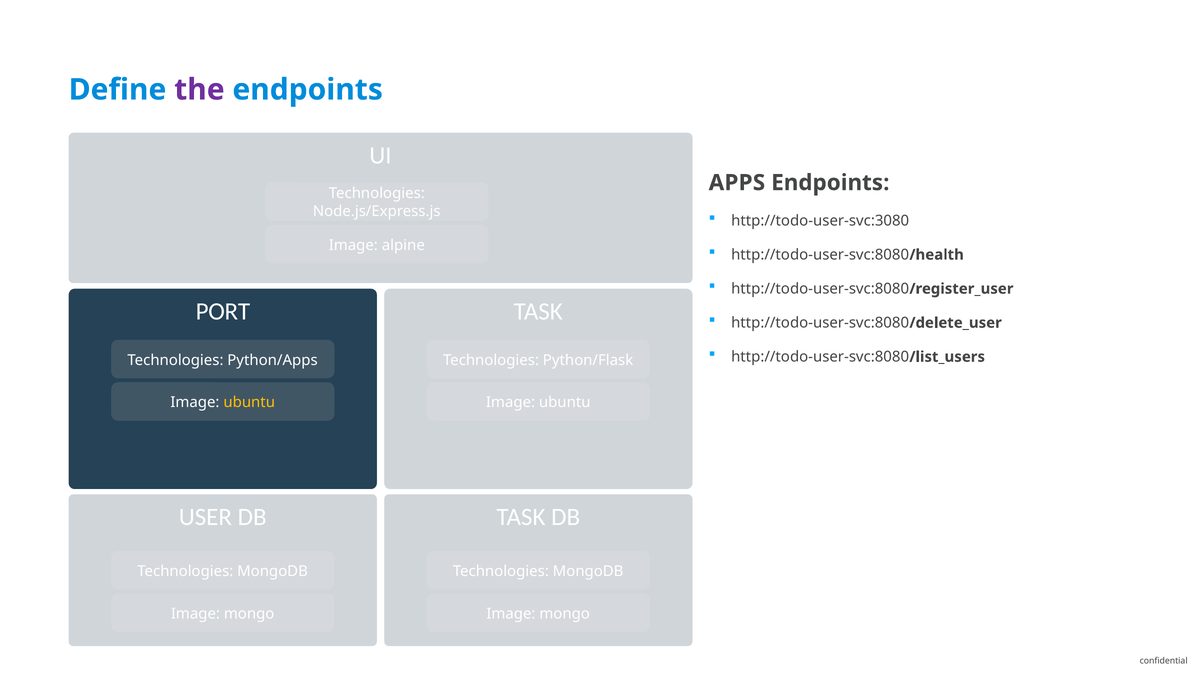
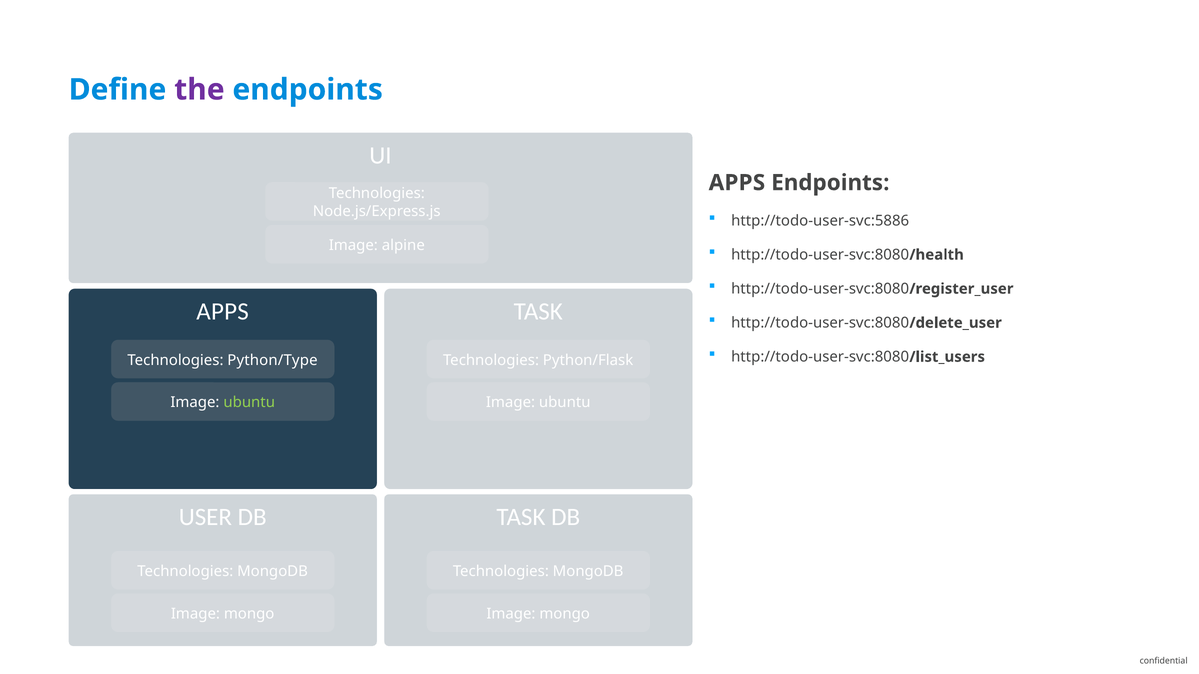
http://todo-user-svc:3080: http://todo-user-svc:3080 -> http://todo-user-svc:5886 (820, 221)
PORT: PORT -> APPS (223, 312)
Python/Apps: Python/Apps -> Python/Type (272, 360)
ubuntu colour: yellow -> light green (249, 403)
